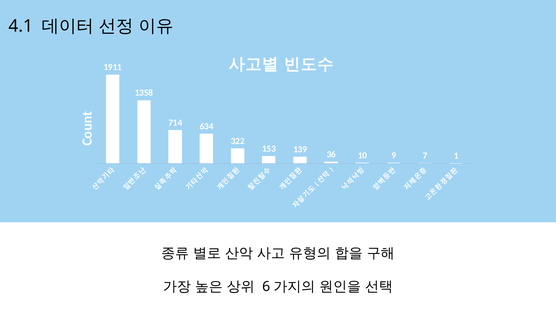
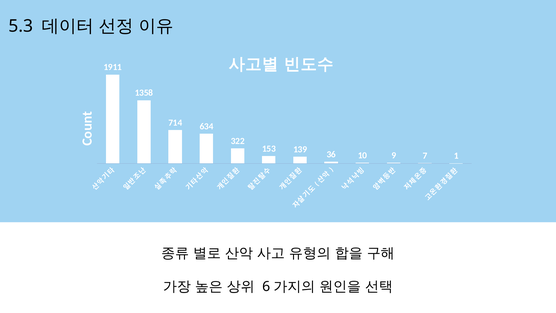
4.1: 4.1 -> 5.3 (21, 26)
